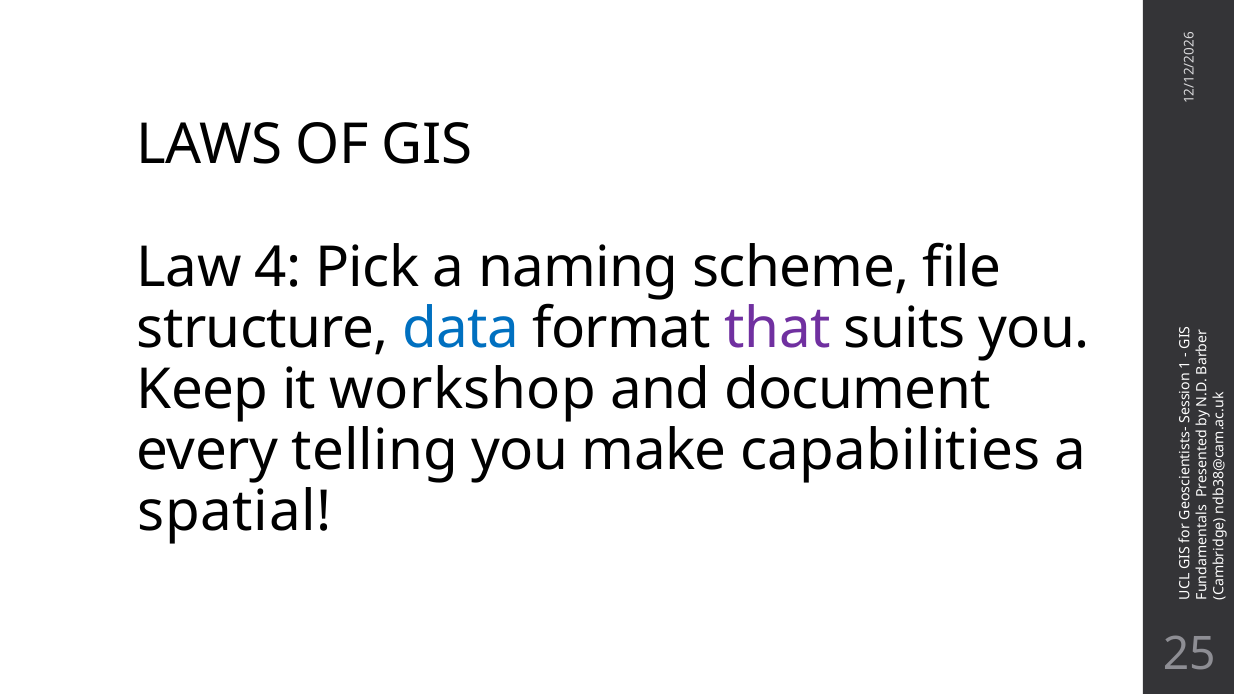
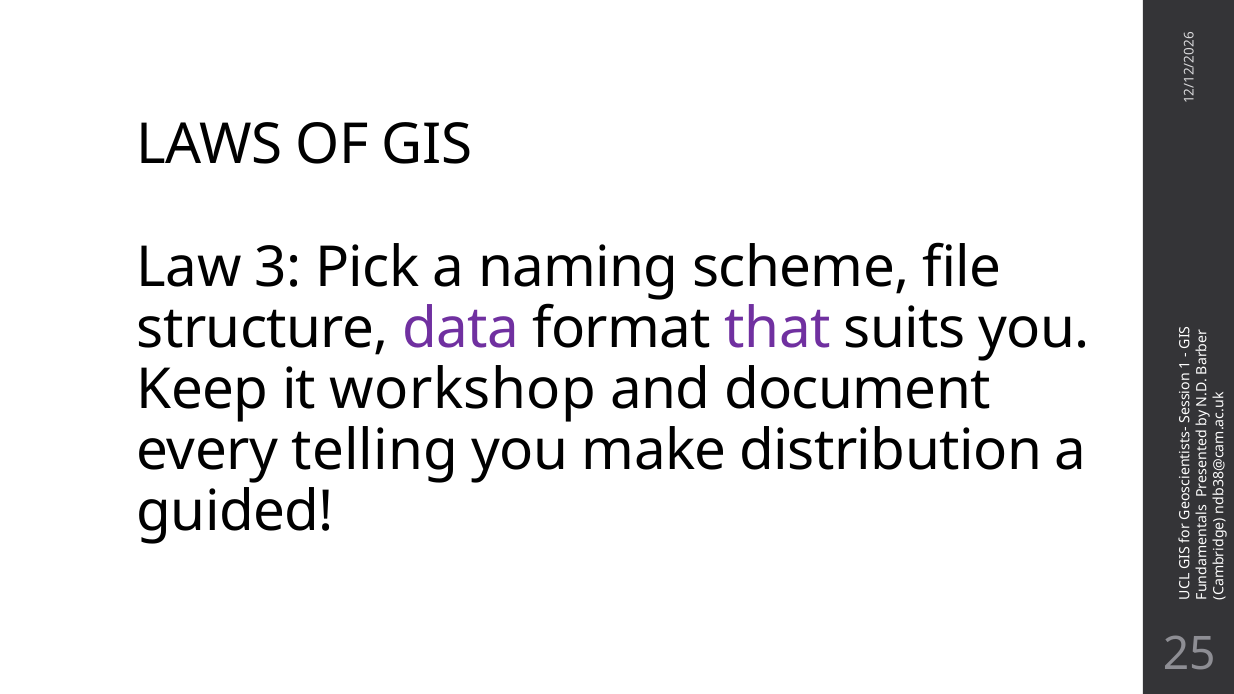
Law 4: 4 -> 3 (279, 268)
data colour: blue -> purple (461, 329)
capabilities: capabilities -> distribution (891, 451)
spatial: spatial -> guided (235, 512)
